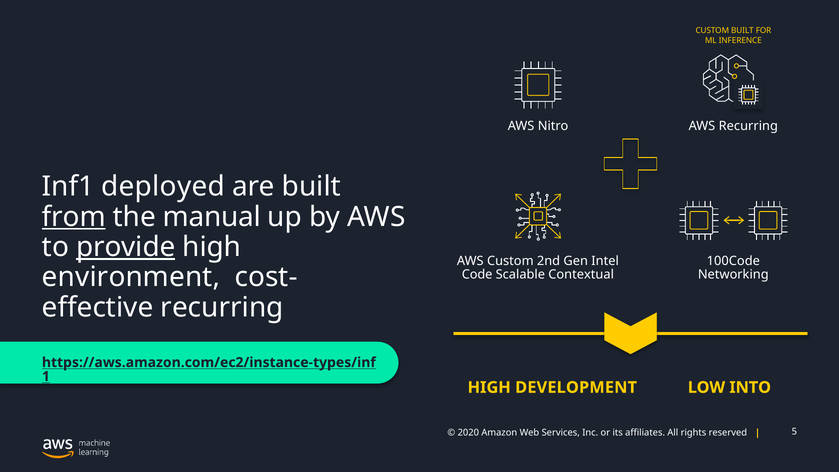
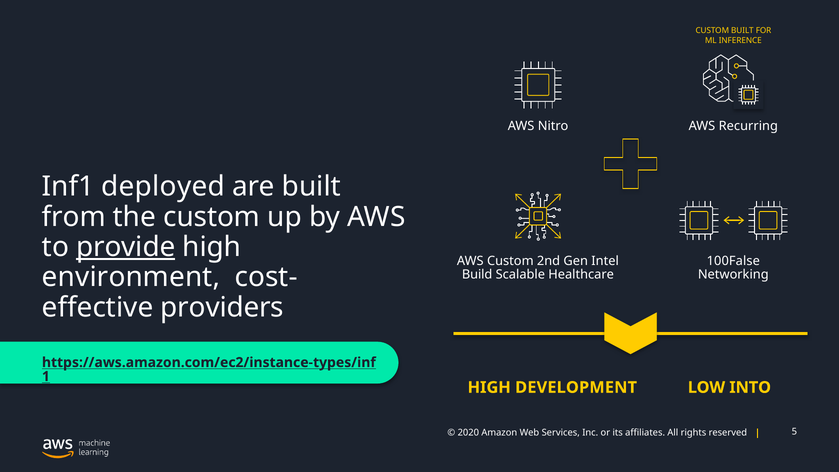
from underline: present -> none (74, 217)
the manual: manual -> custom (212, 217)
100Code: 100Code -> 100False (733, 261)
Code: Code -> Build (477, 275)
Contextual: Contextual -> Healthcare (581, 275)
recurring: recurring -> providers (222, 307)
